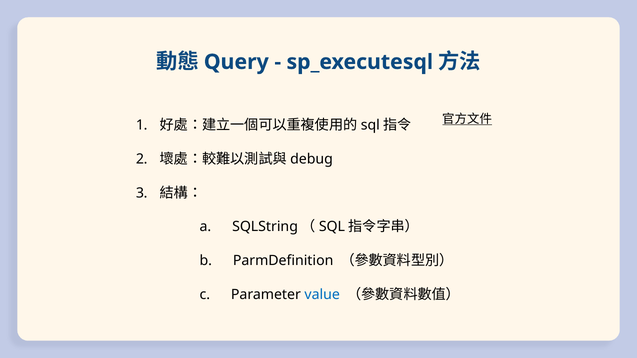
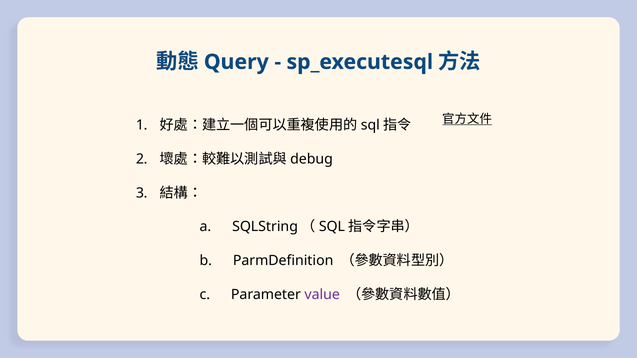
value colour: blue -> purple (322, 295)
